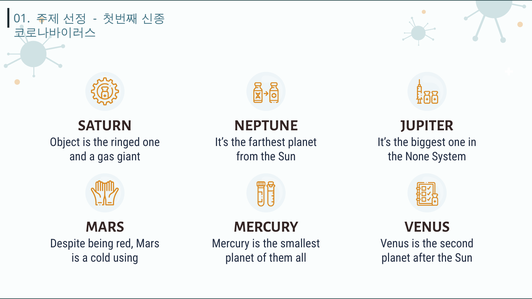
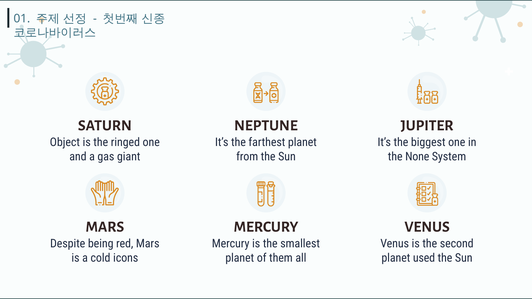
using: using -> icons (126, 258)
after: after -> used (424, 258)
